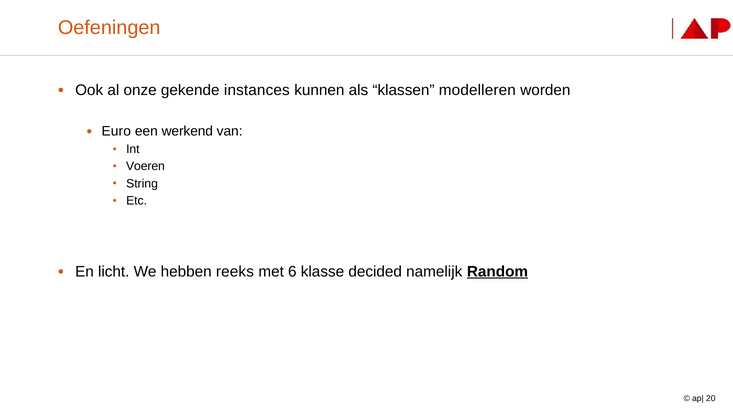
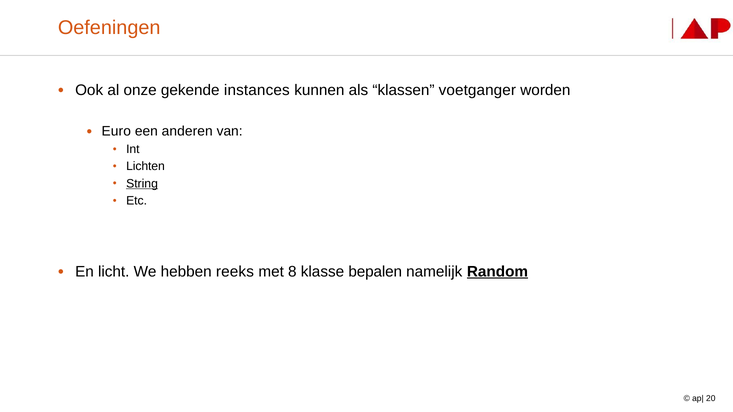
modelleren: modelleren -> voetganger (477, 90)
werkend: werkend -> anderen (187, 132)
Voeren: Voeren -> Lichten (145, 167)
String underline: none -> present (142, 184)
6: 6 -> 8 (292, 272)
decided: decided -> bepalen (375, 272)
